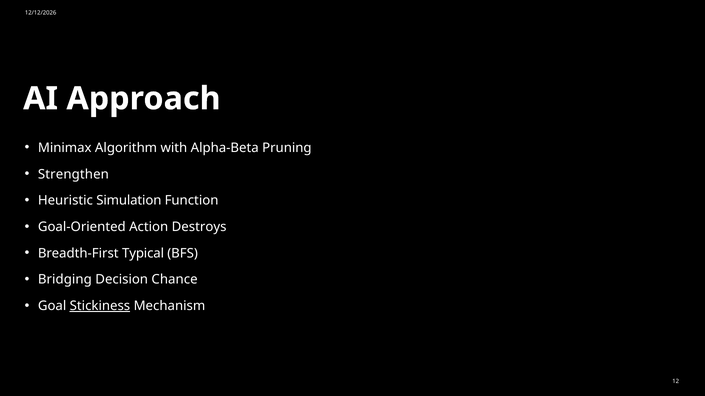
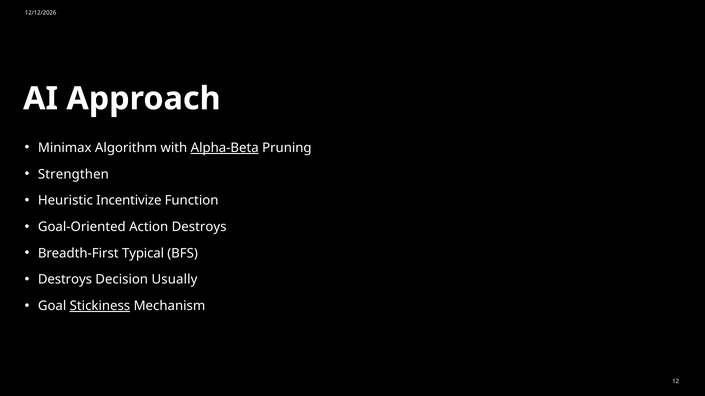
Alpha-Beta underline: none -> present (225, 148)
Simulation: Simulation -> Incentivize (129, 201)
Bridging: Bridging -> Destroys (65, 280)
Chance: Chance -> Usually (175, 280)
